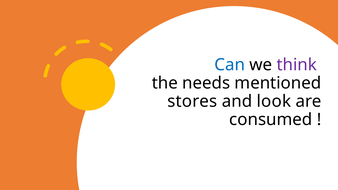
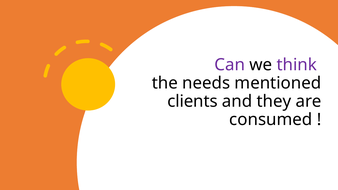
Can colour: blue -> purple (230, 65)
stores: stores -> clients (192, 101)
look: look -> they (274, 101)
